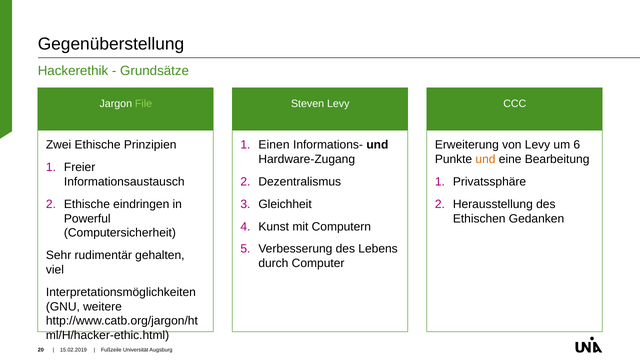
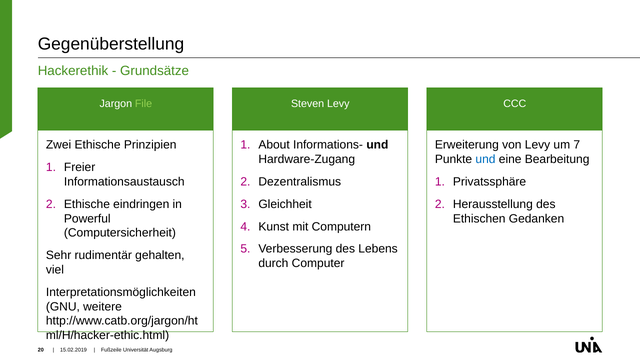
Einen: Einen -> About (274, 145)
6: 6 -> 7 (577, 145)
und colour: orange -> blue (486, 159)
